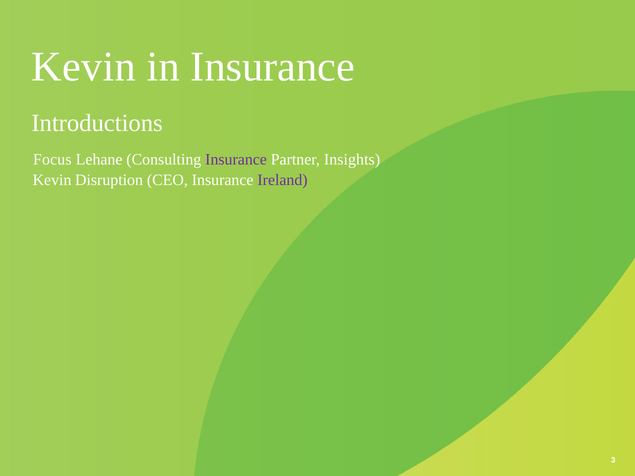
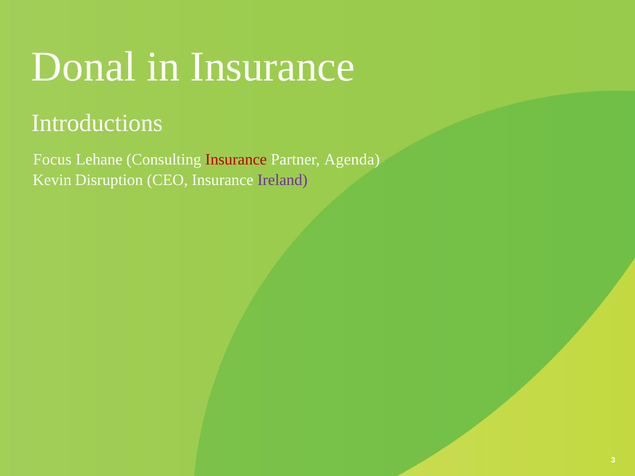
Kevin: Kevin -> Donal (84, 67)
Insurance colour: purple -> red (236, 159)
Insights: Insights -> Agenda (352, 159)
